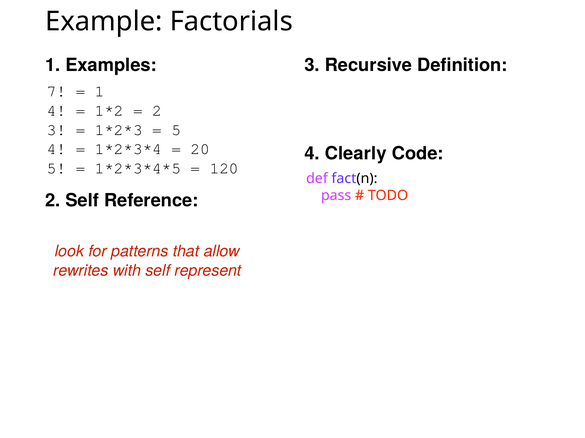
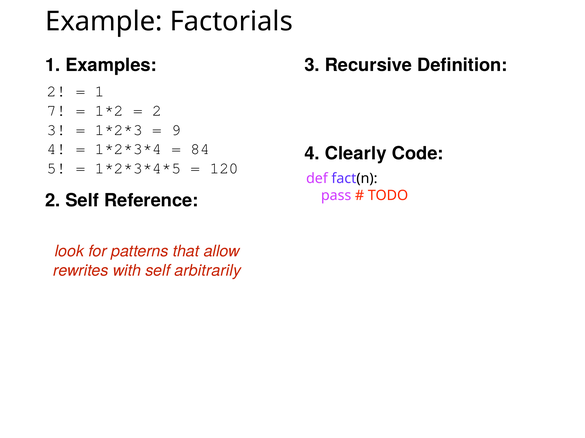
7: 7 -> 2 (57, 92)
4: 4 -> 7 (57, 111)
5: 5 -> 9 (176, 130)
20: 20 -> 84 (200, 149)
represent: represent -> arbitrarily (208, 271)
